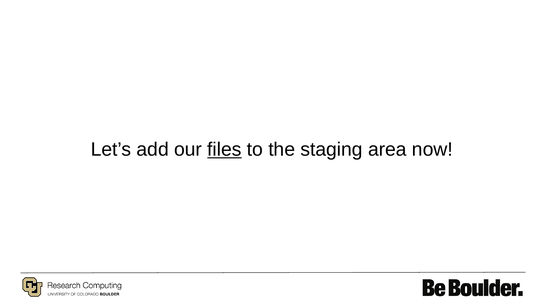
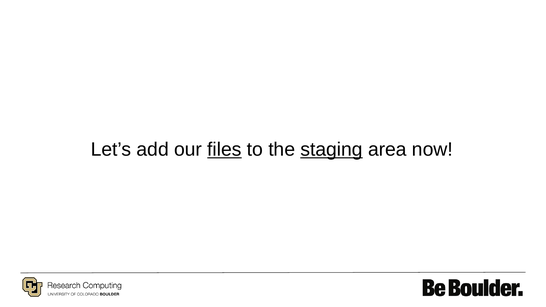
staging underline: none -> present (332, 150)
